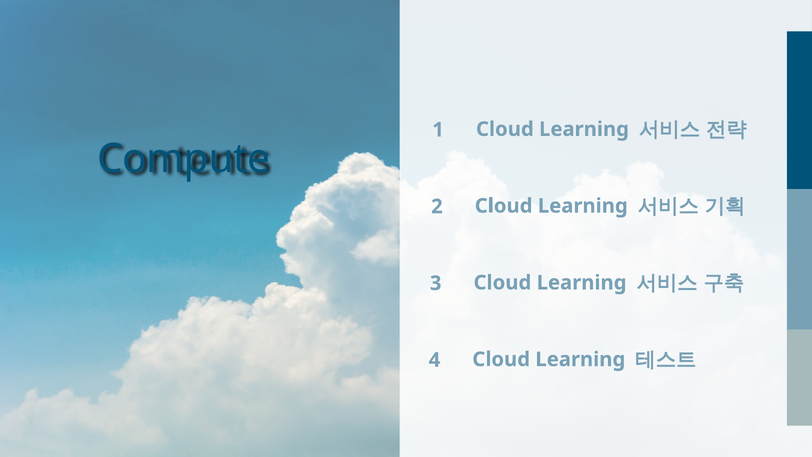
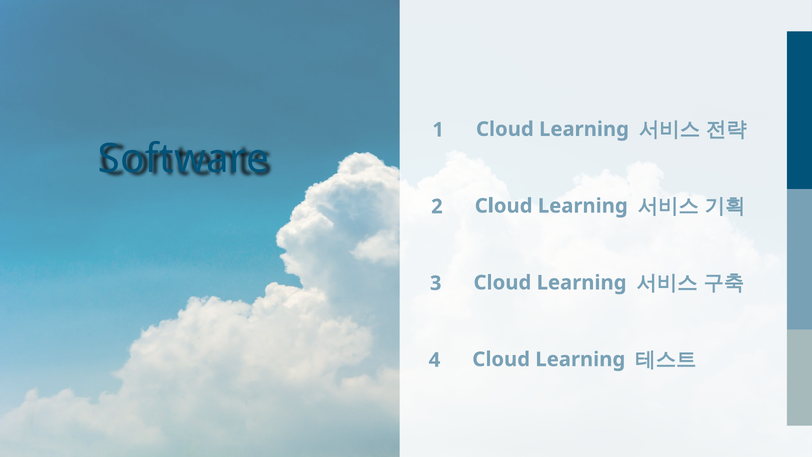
Compute: Compute -> Software (183, 159)
